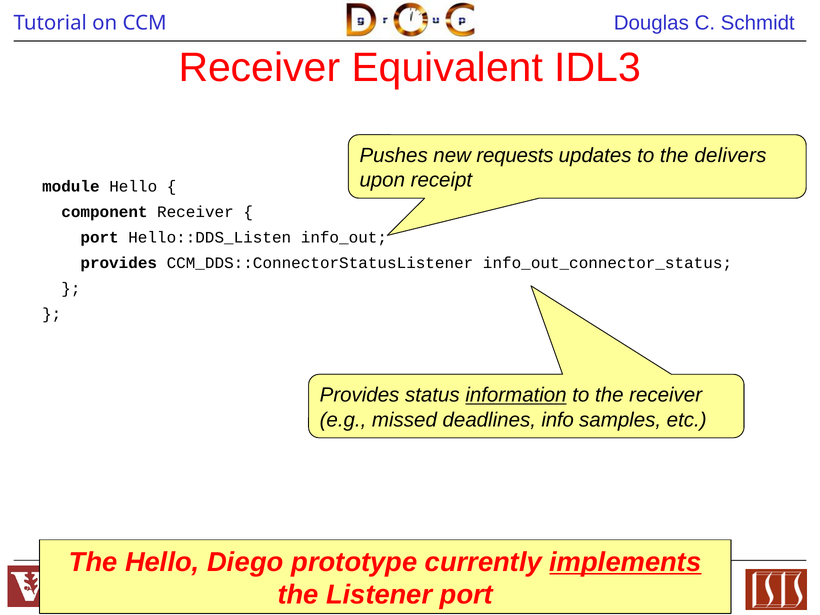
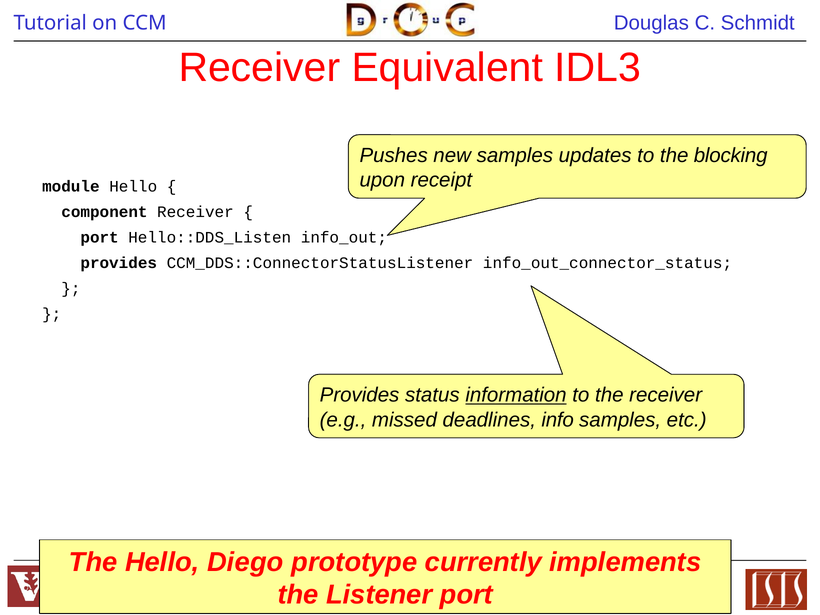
new requests: requests -> samples (515, 156)
delivers: delivers -> blocking (731, 156)
implements underline: present -> none (625, 562)
